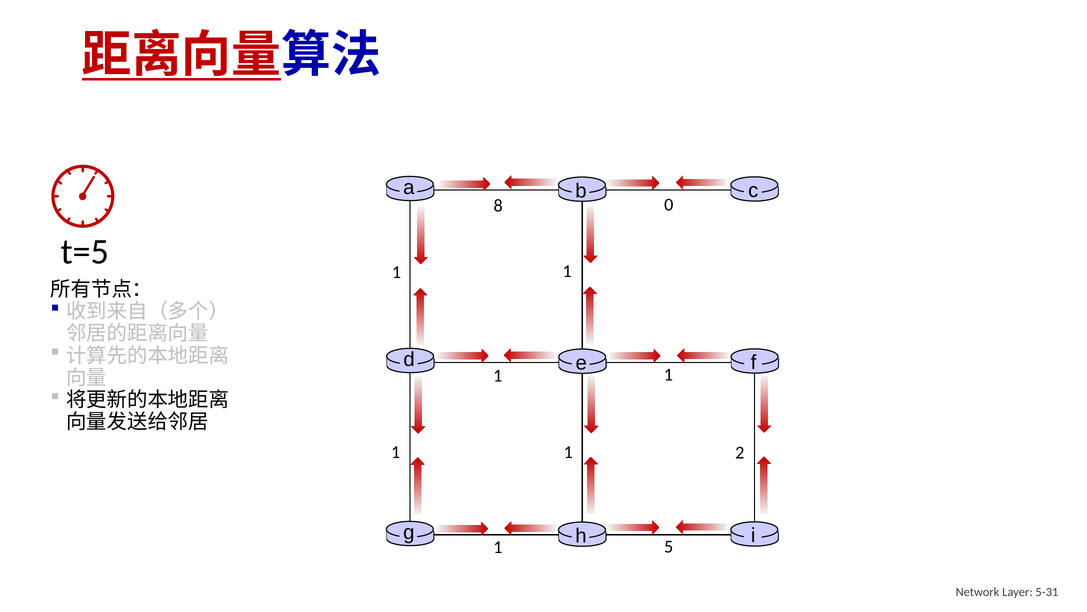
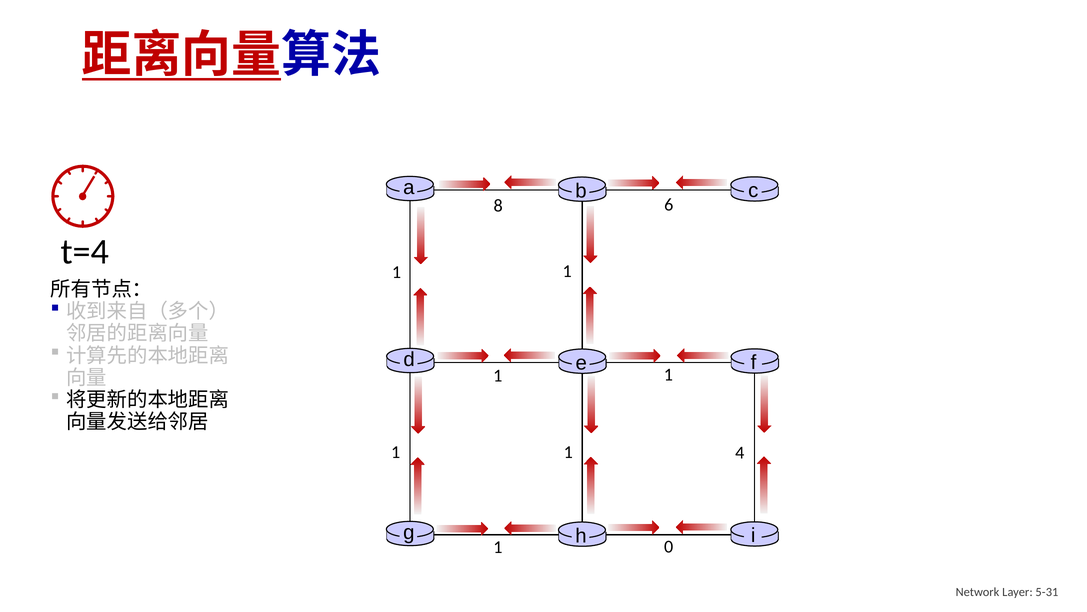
0: 0 -> 6 (669, 205)
t=5: t=5 -> t=4 (85, 252)
2: 2 -> 4 (740, 452)
5: 5 -> 0 (669, 546)
